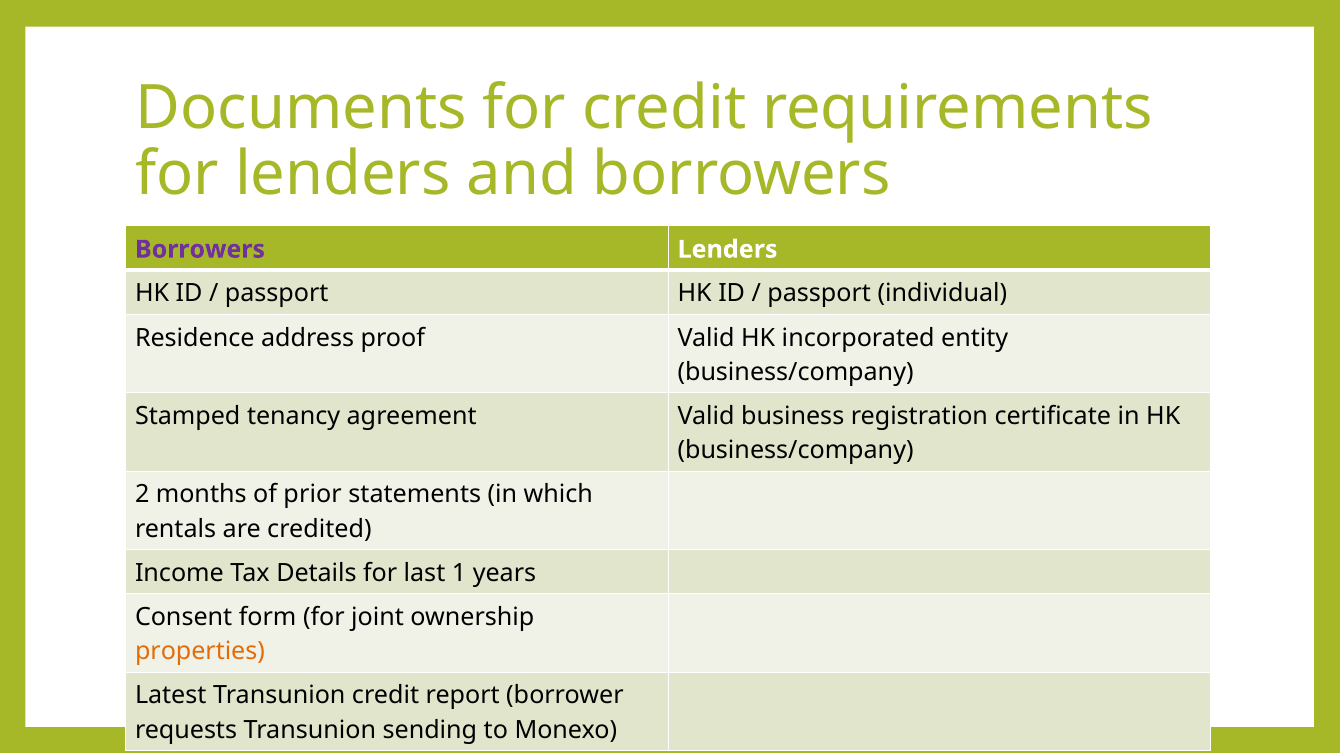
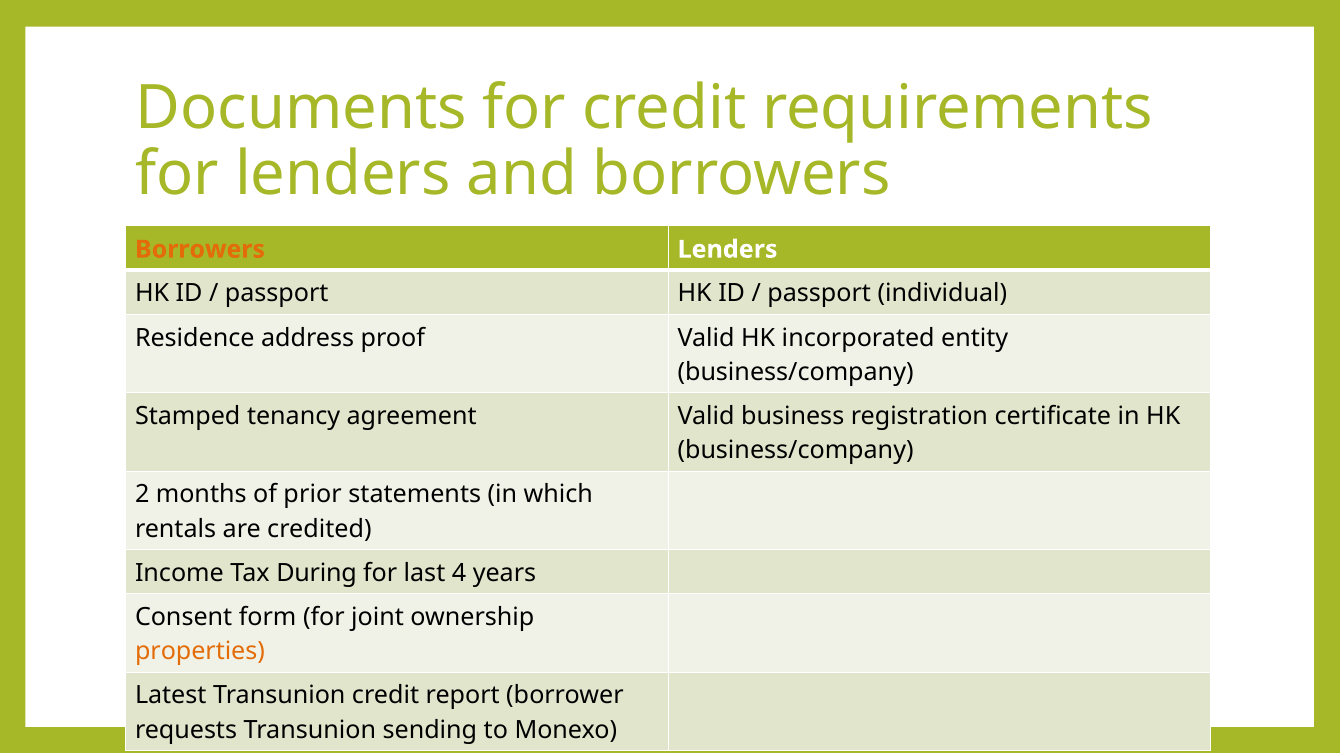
Borrowers colour: purple -> orange (200, 250)
Details: Details -> During (317, 574)
1: 1 -> 4 (459, 574)
